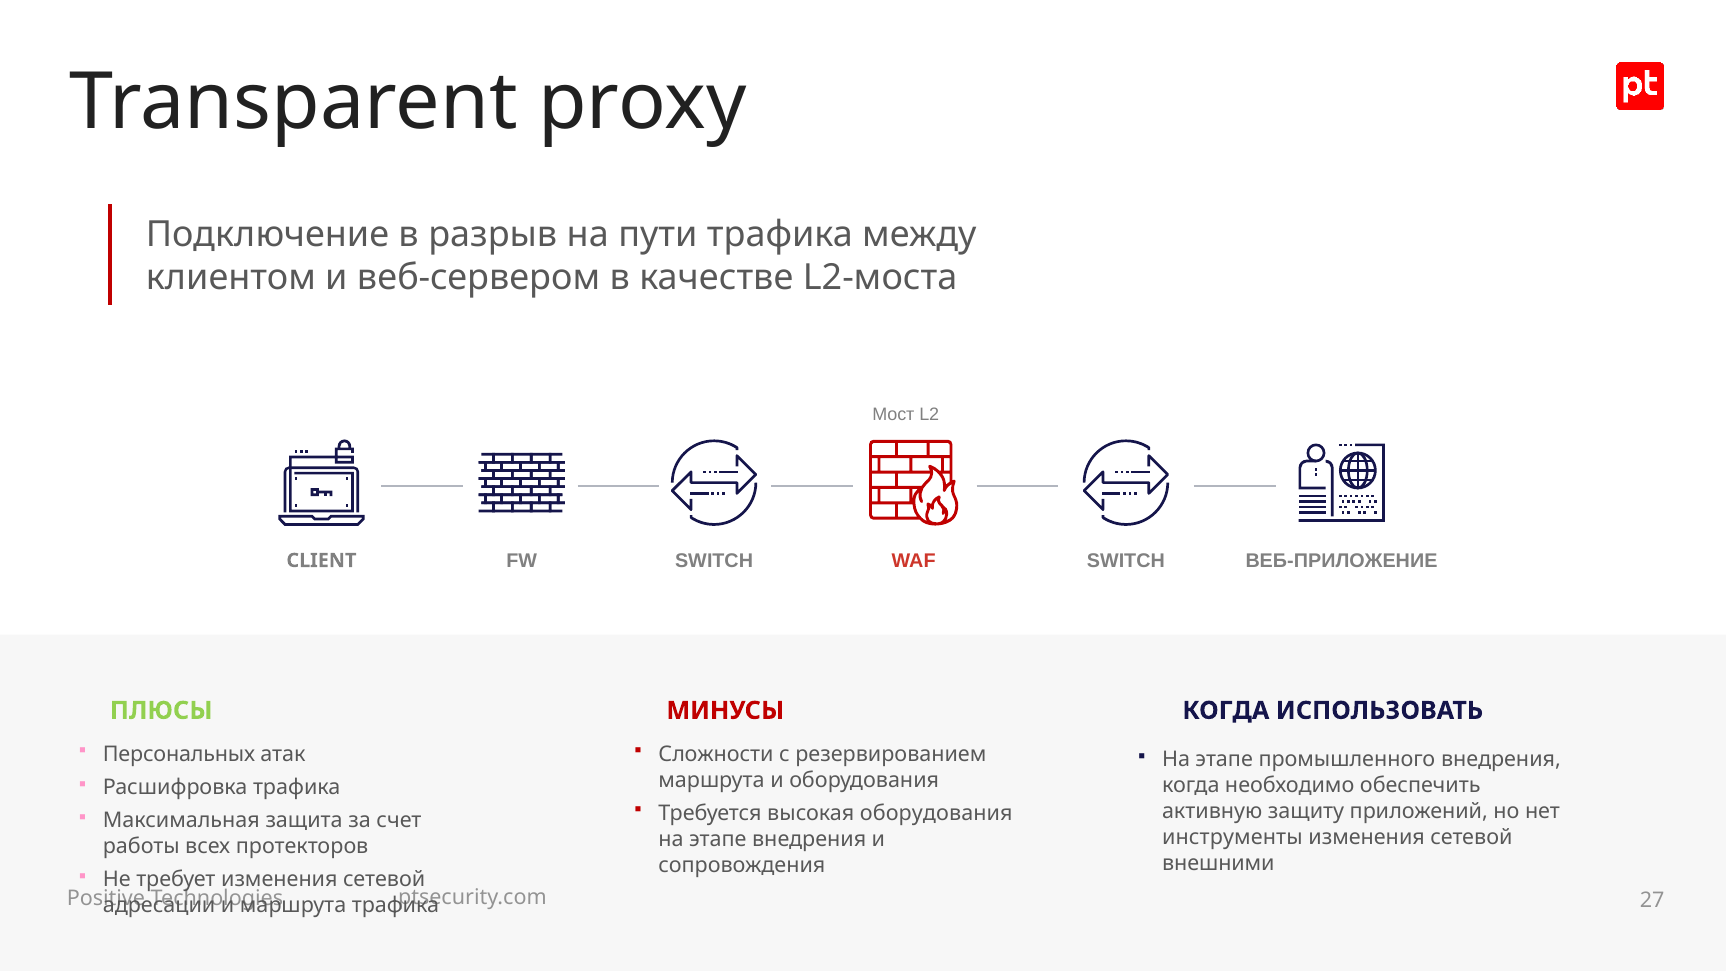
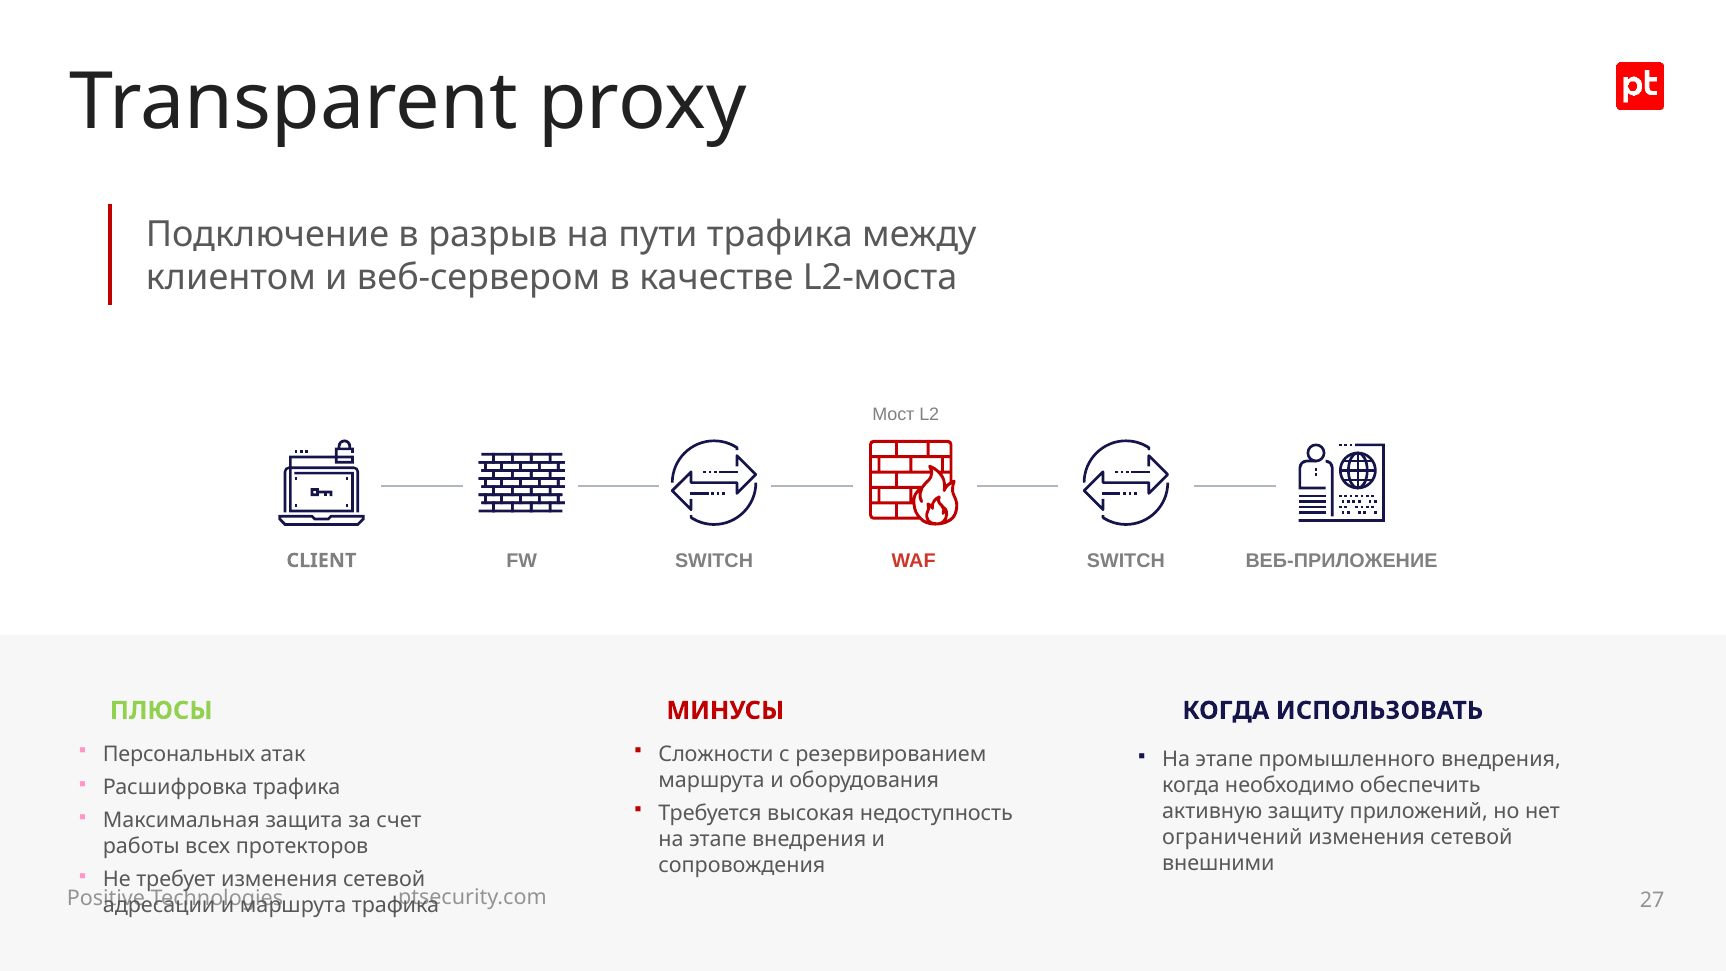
высокая оборудования: оборудования -> недоступность (936, 813)
инструменты: инструменты -> ограничений (1232, 837)
